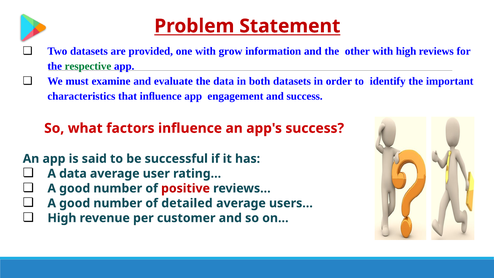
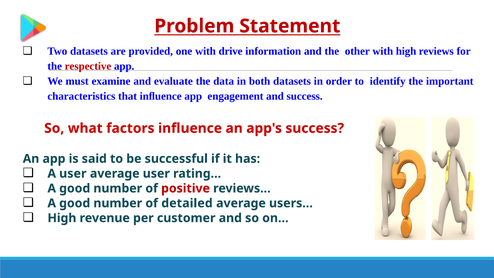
grow: grow -> drive (231, 51)
respective colour: green -> red (88, 66)
A data: data -> user (73, 173)
